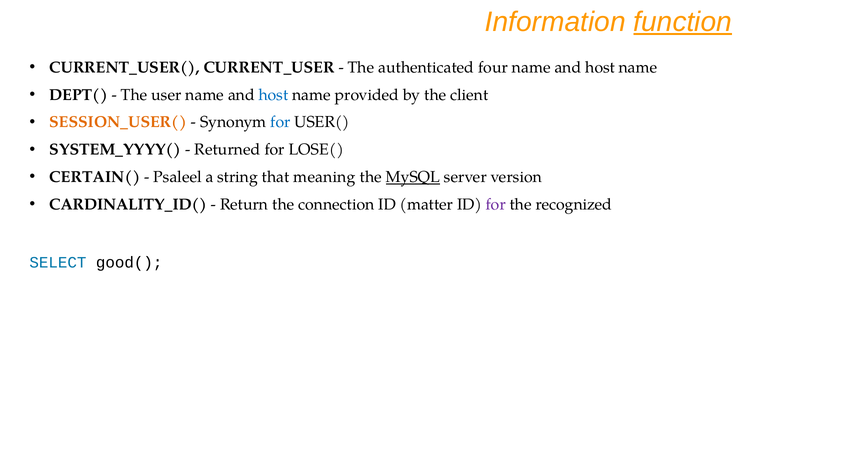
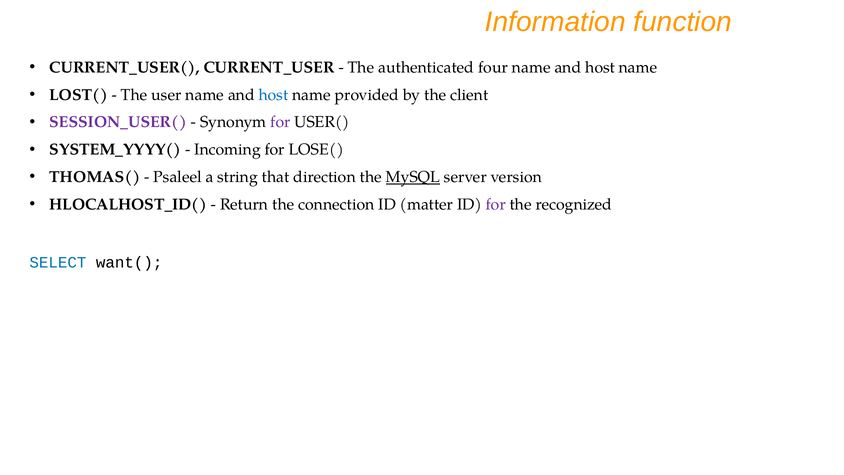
function underline: present -> none (683, 22)
DEPT(: DEPT( -> LOST( (79, 95)
SESSION_USER( colour: orange -> purple (118, 122)
for colour: blue -> purple (280, 122)
Returned: Returned -> Incoming (228, 150)
CERTAIN(: CERTAIN( -> THOMAS( (95, 177)
meaning: meaning -> direction (325, 177)
CARDINALITY_ID(: CARDINALITY_ID( -> HLOCALHOST_ID( (128, 204)
good(: good( -> want( (129, 262)
